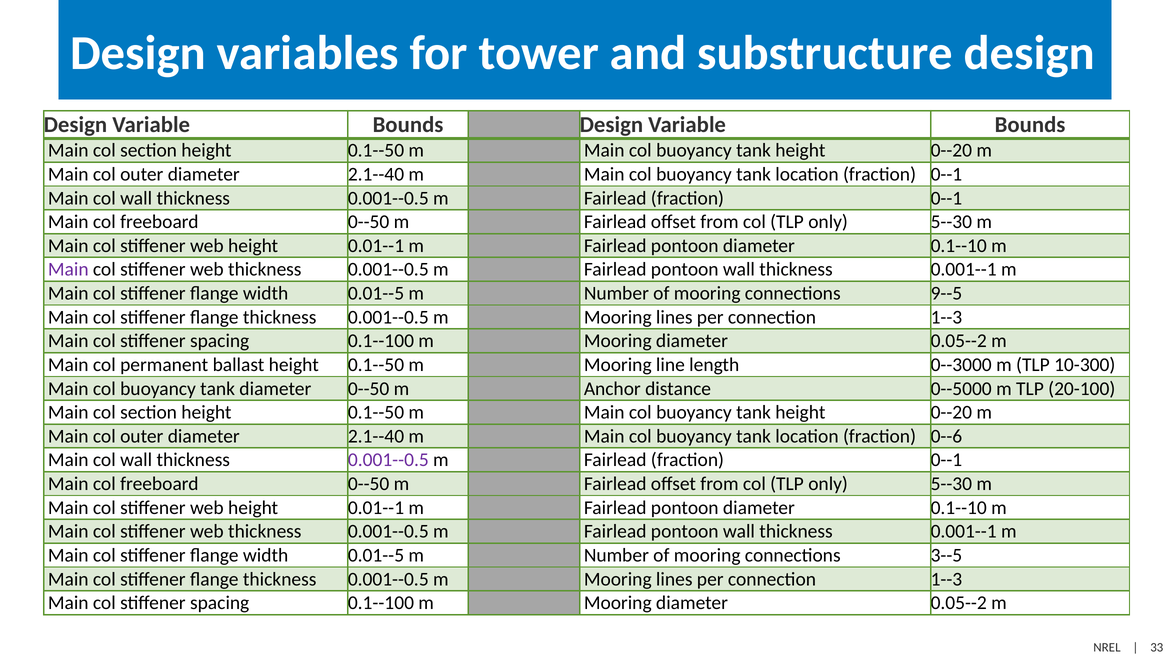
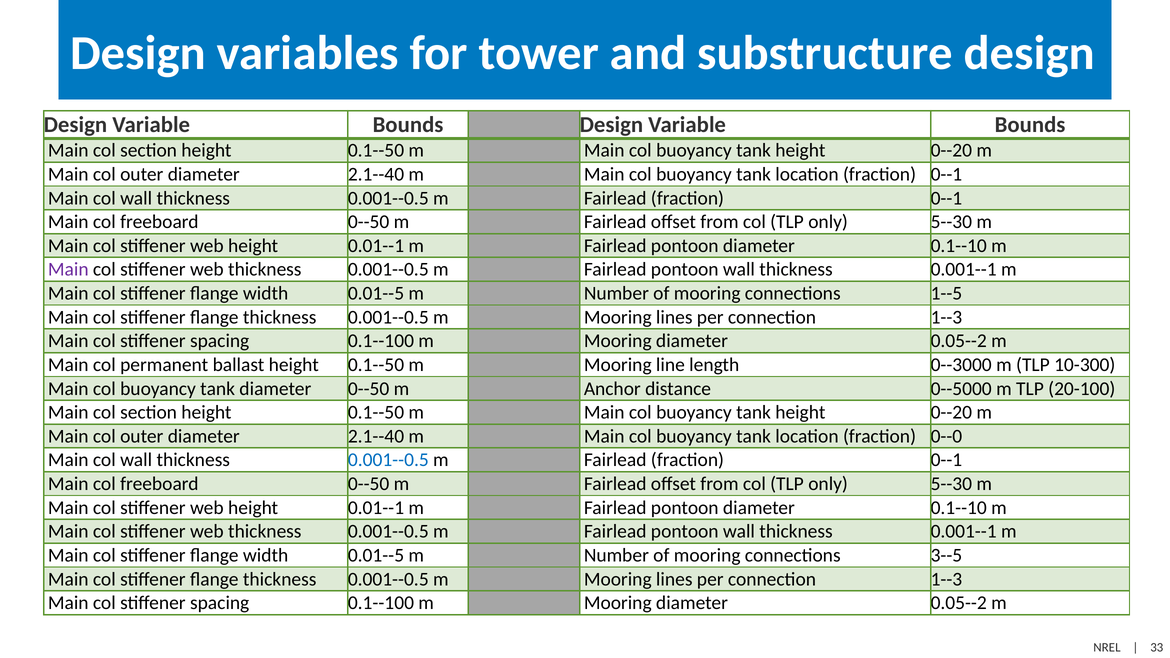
9--5: 9--5 -> 1--5 (946, 293)
0--6: 0--6 -> 0--0 (946, 436)
0.001--0.5 colour: purple -> blue (388, 460)
